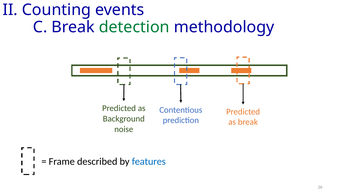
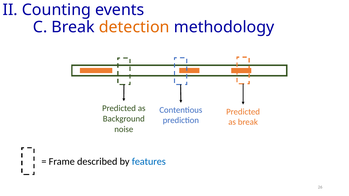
detection colour: green -> orange (134, 27)
